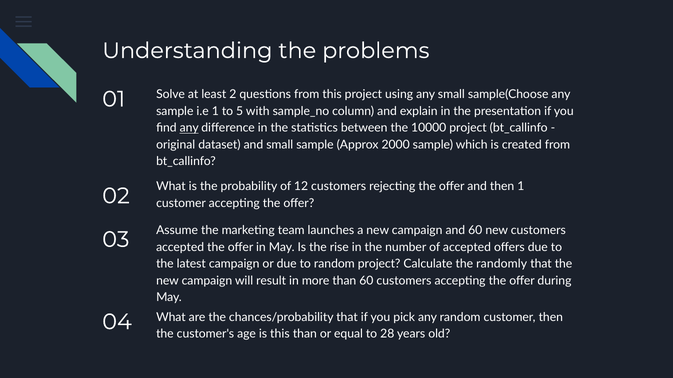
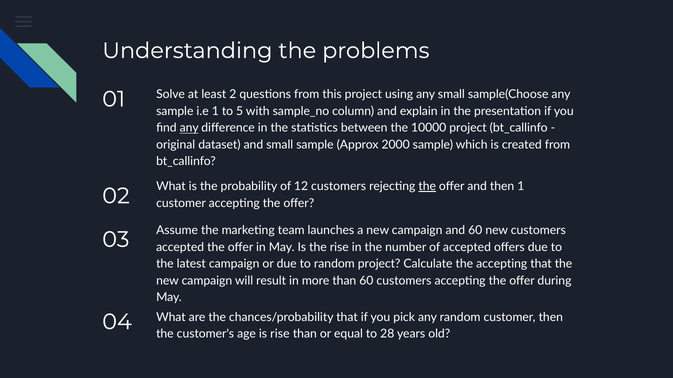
the underline: none -> present (427, 187)
the randomly: randomly -> accepting (502, 264)
is this: this -> rise (280, 334)
